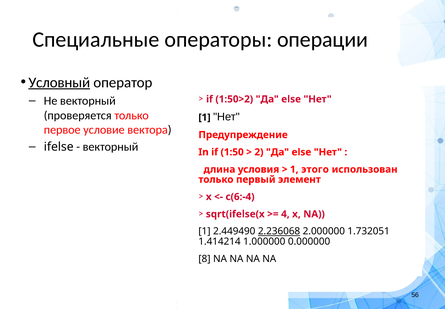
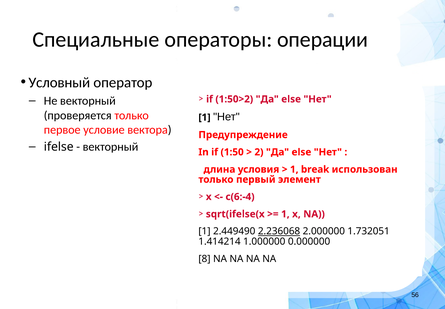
Условный underline: present -> none (59, 82)
этого: этого -> break (315, 169)
4: 4 -> 1 (285, 214)
